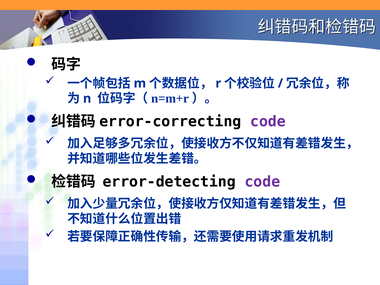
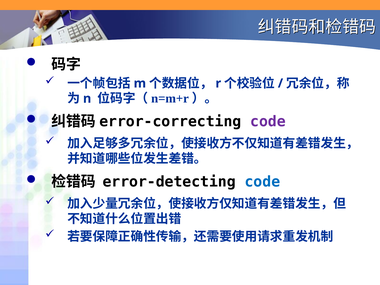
code colour: purple -> blue (262, 182)
